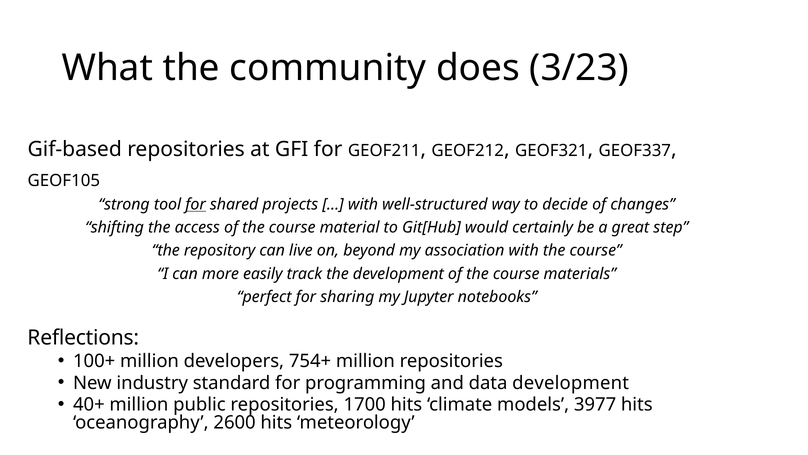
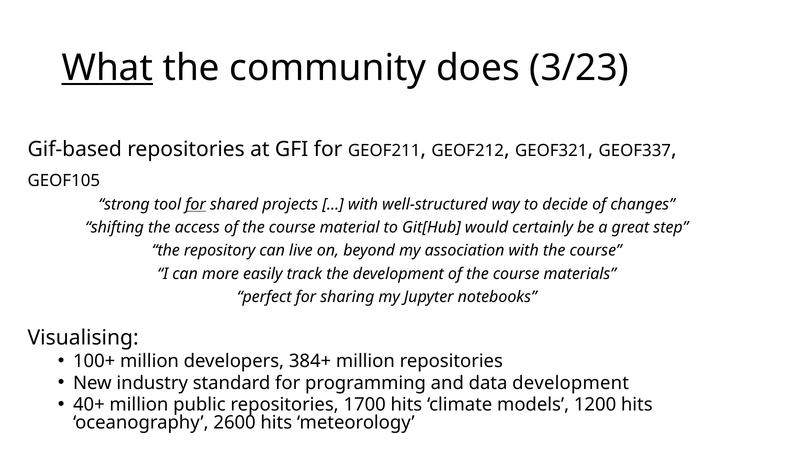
What underline: none -> present (107, 68)
Reflections: Reflections -> Visualising (83, 338)
754+: 754+ -> 384+ (310, 361)
3977: 3977 -> 1200 (595, 404)
